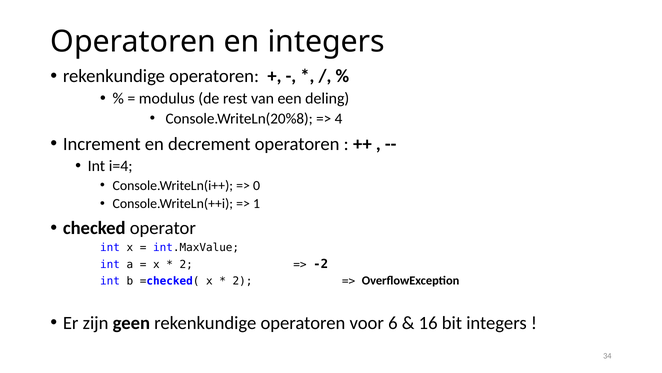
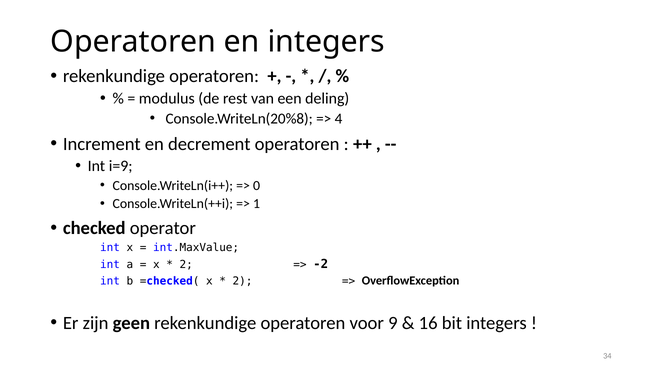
i=4: i=4 -> i=9 (121, 166)
6: 6 -> 9 (393, 322)
